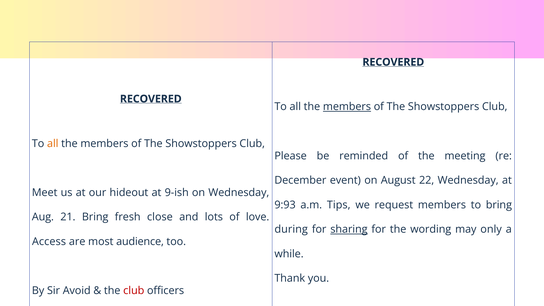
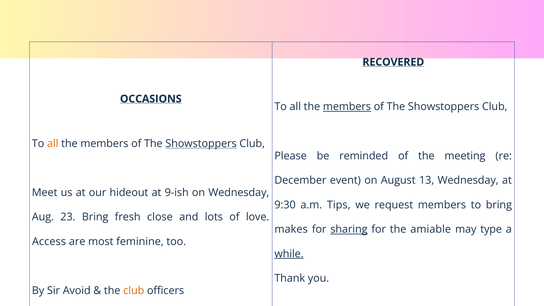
RECOVERED: RECOVERED -> OCCASIONS (151, 99)
Showstoppers underline: none -> present (201, 144)
22: 22 -> 13 (427, 180)
9:93: 9:93 -> 9:30 (285, 205)
21: 21 -> 23 (68, 217)
during: during -> makes (291, 229)
wording: wording -> amiable (431, 229)
only: only -> type (491, 229)
audience: audience -> feminine (140, 242)
while underline: none -> present (289, 254)
club colour: red -> orange (134, 291)
